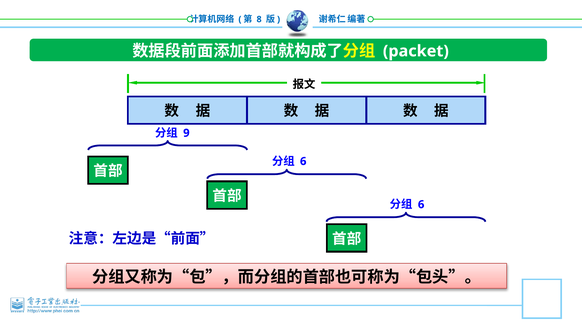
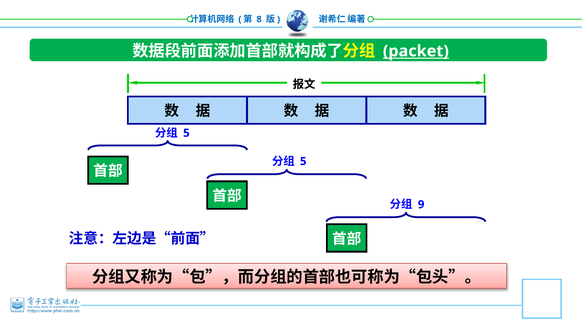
packet underline: none -> present (416, 51)
9: 9 -> 5 (186, 133)
6: 6 -> 5 (303, 162)
6: 6 -> 9 (421, 205)
